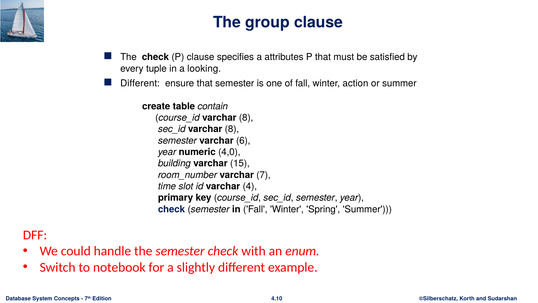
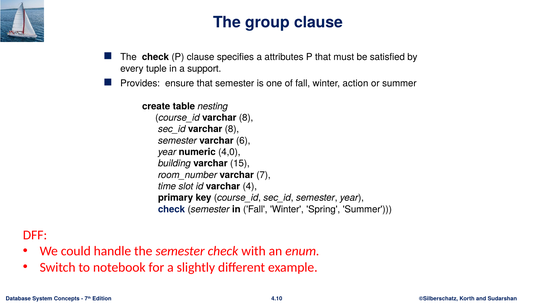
looking: looking -> support (204, 68)
Different: Different -> Provides (140, 83)
contain: contain -> nesting (213, 106)
